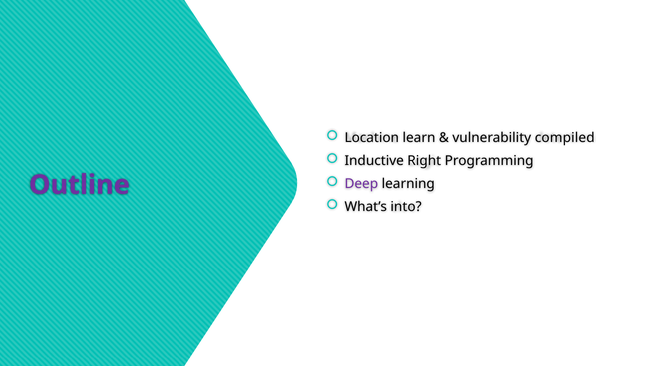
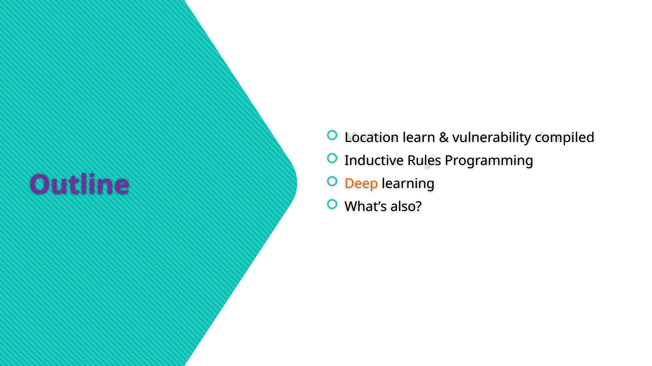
Right: Right -> Rules (424, 161)
Deep colour: purple -> orange (361, 184)
into: into -> also (406, 207)
